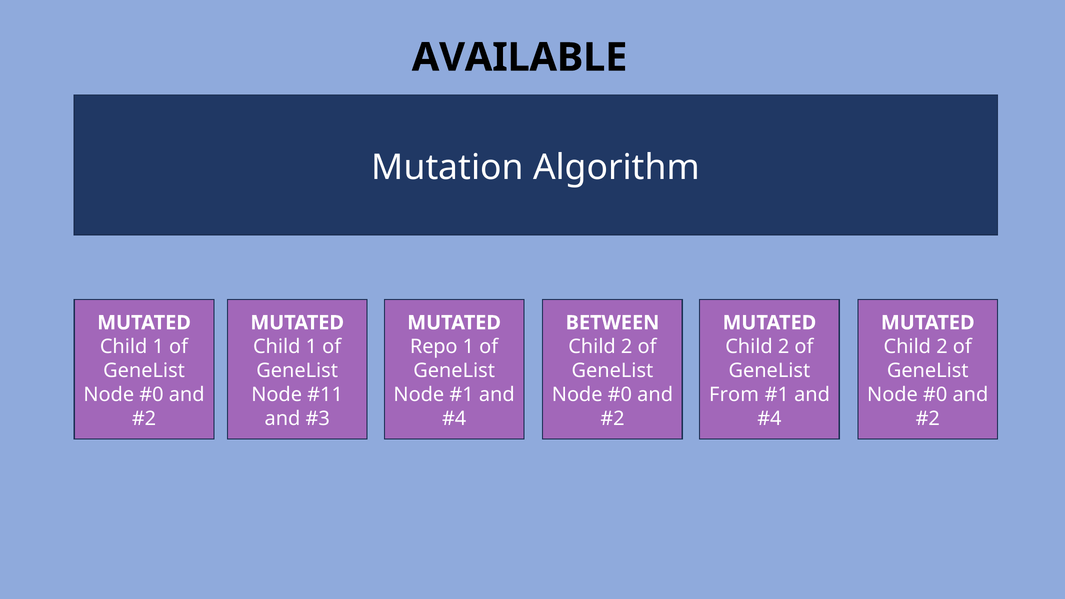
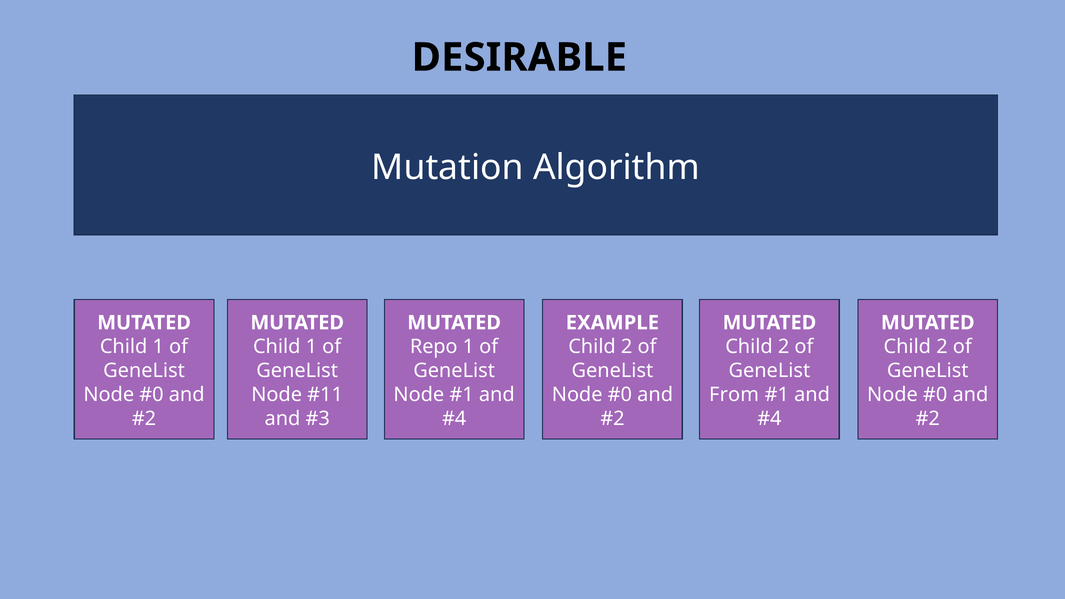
AVAILABLE: AVAILABLE -> DESIRABLE (519, 58)
BETWEEN: BETWEEN -> EXAMPLE (612, 323)
